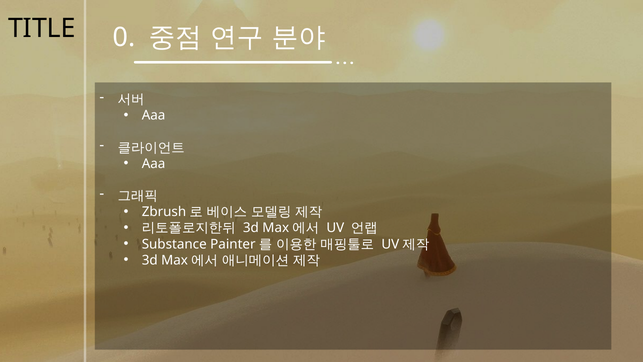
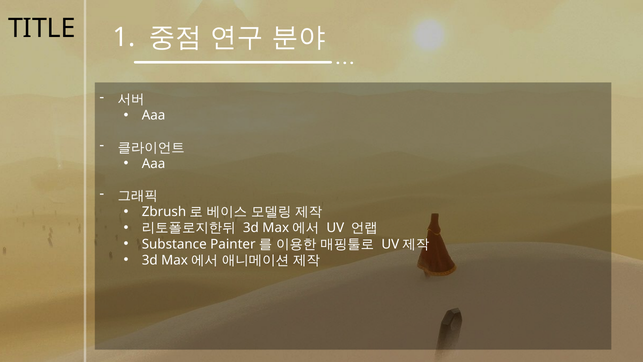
0: 0 -> 1 (124, 37)
